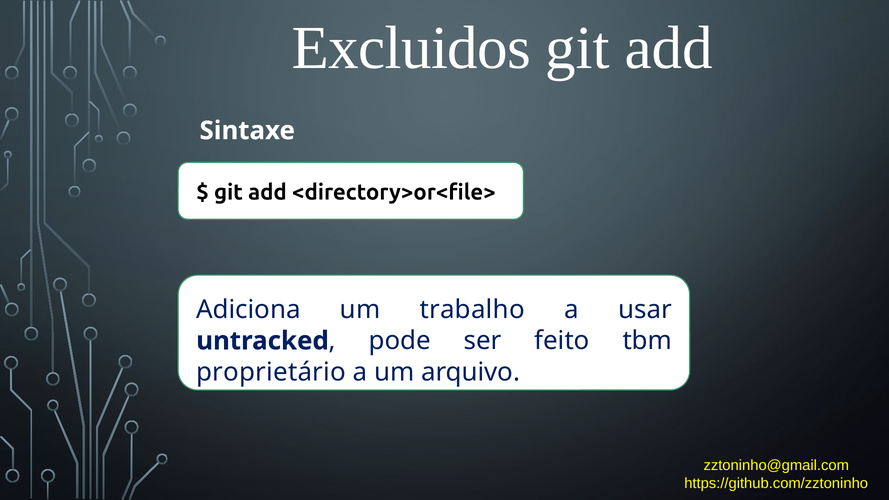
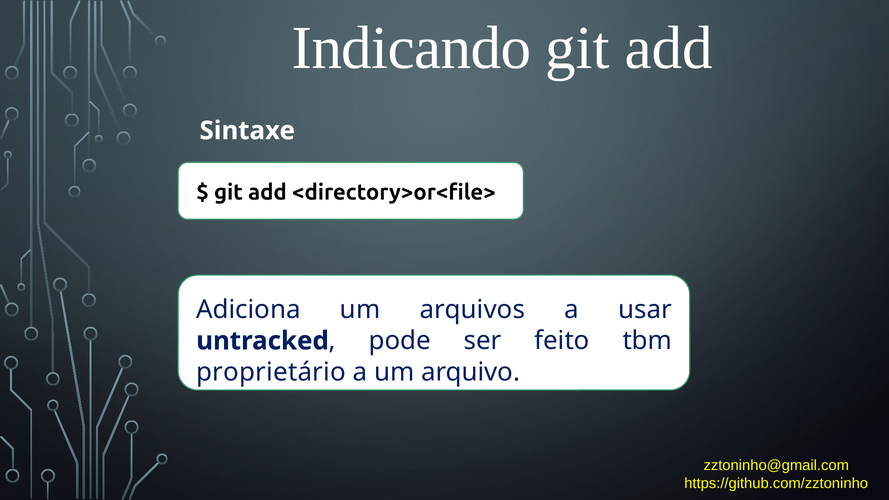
Excluidos: Excluidos -> Indicando (411, 48)
trabalho: trabalho -> arquivos (472, 310)
